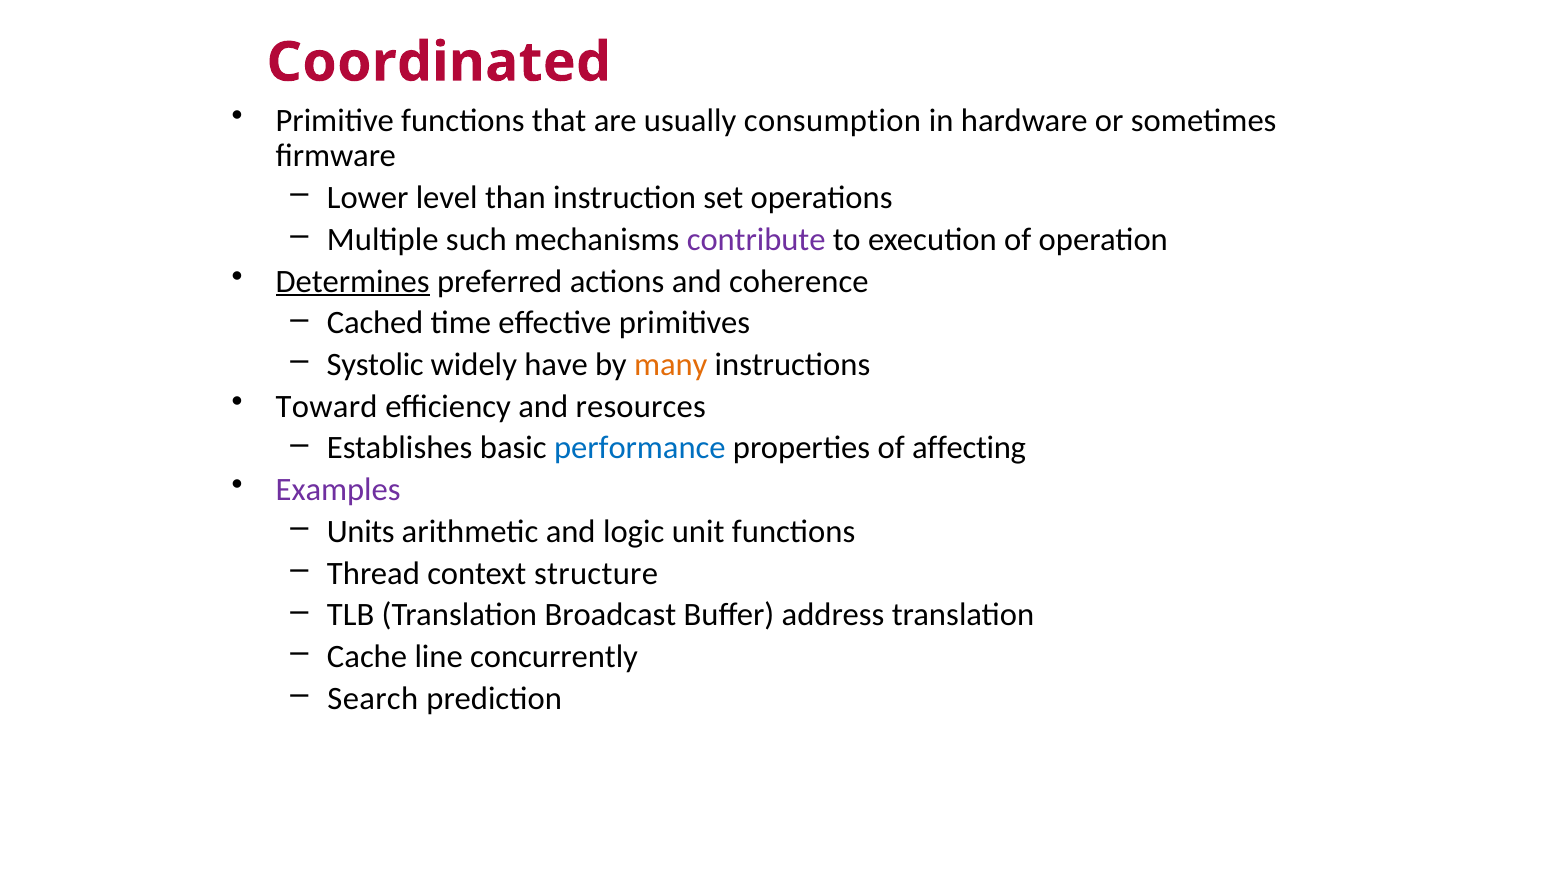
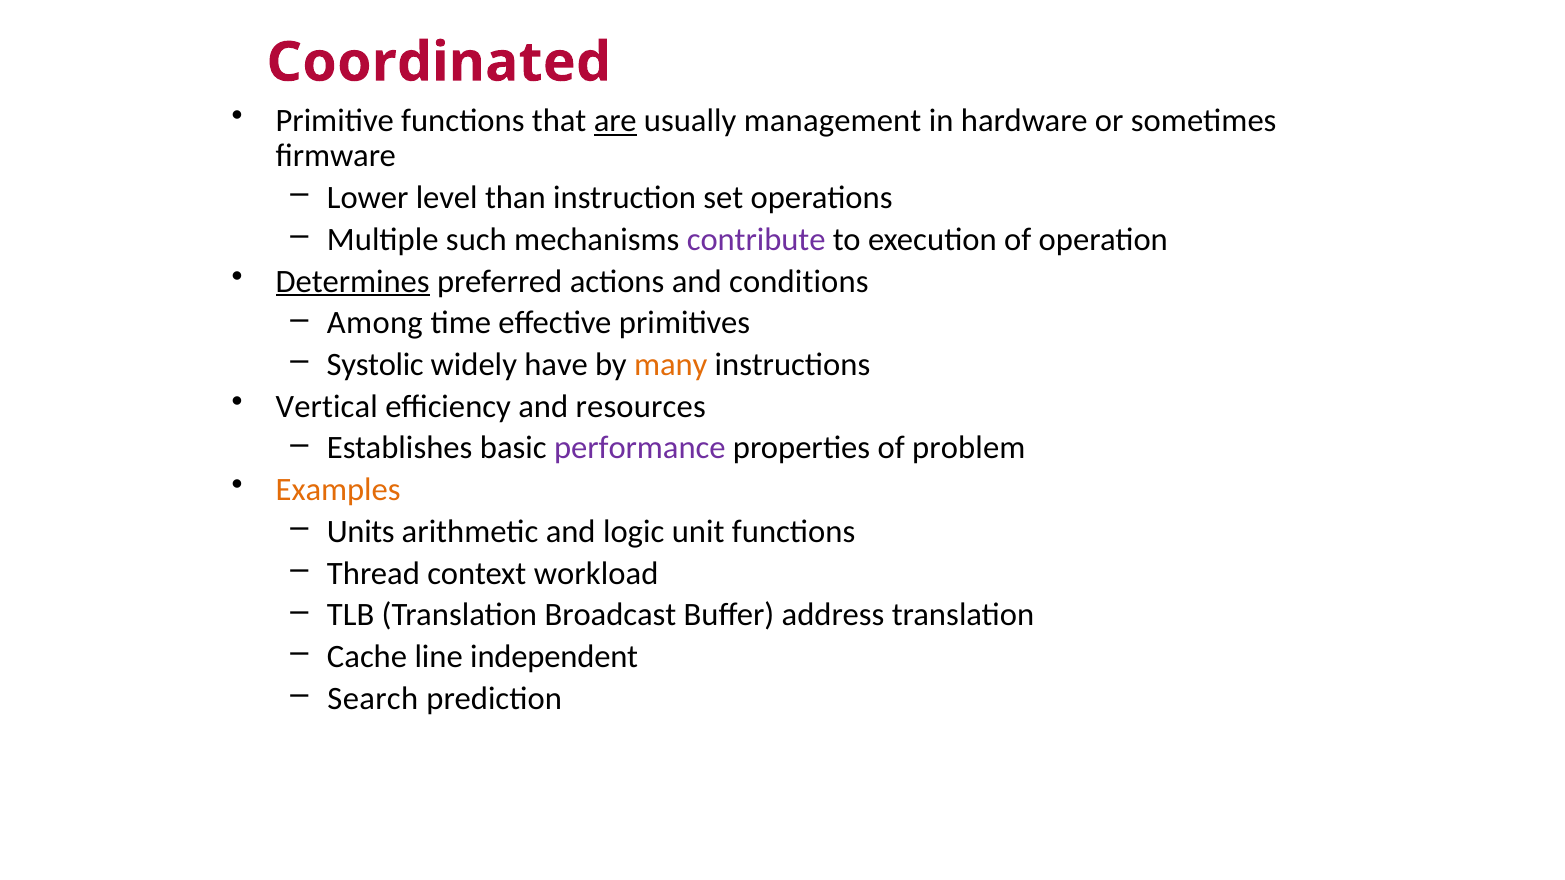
are underline: none -> present (615, 121)
consumption: consumption -> management (833, 121)
coherence: coherence -> conditions (799, 281)
Cached: Cached -> Among (375, 323)
Toward: Toward -> Vertical (327, 407)
performance colour: blue -> purple (640, 448)
affecting: affecting -> problem (969, 448)
Examples colour: purple -> orange (338, 490)
structure: structure -> workload (596, 574)
concurrently: concurrently -> independent (554, 657)
